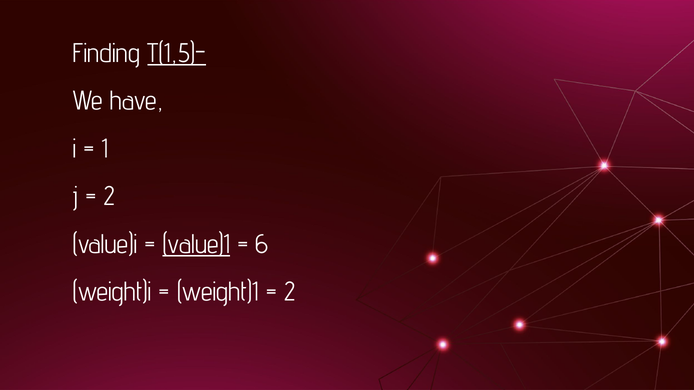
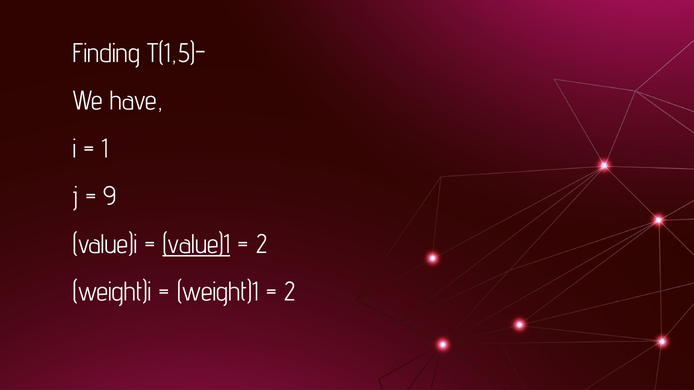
T(1,5)- underline: present -> none (177, 53)
2: 2 -> 9 (110, 197)
6: 6 -> 2 (262, 245)
